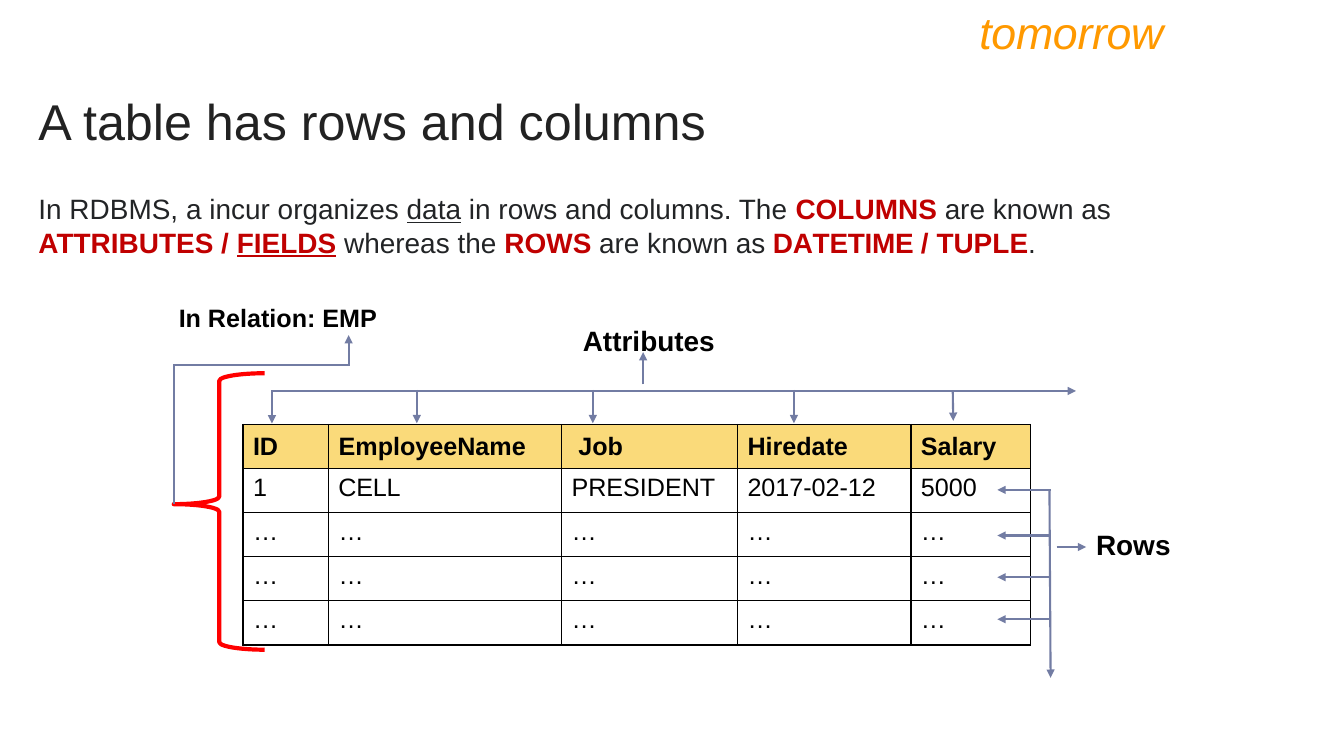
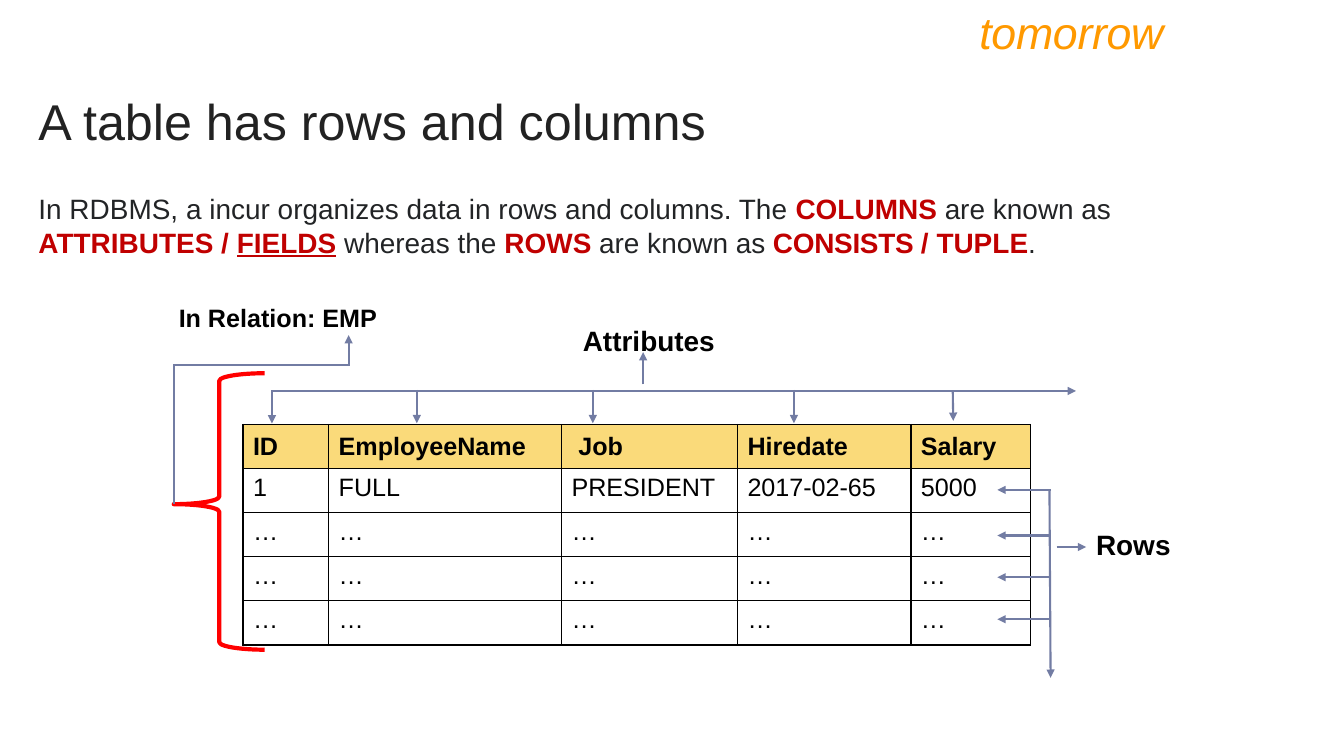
data underline: present -> none (434, 211)
DATETIME: DATETIME -> CONSISTS (843, 244)
CELL: CELL -> FULL (369, 488)
2017-02-12: 2017-02-12 -> 2017-02-65 (812, 488)
